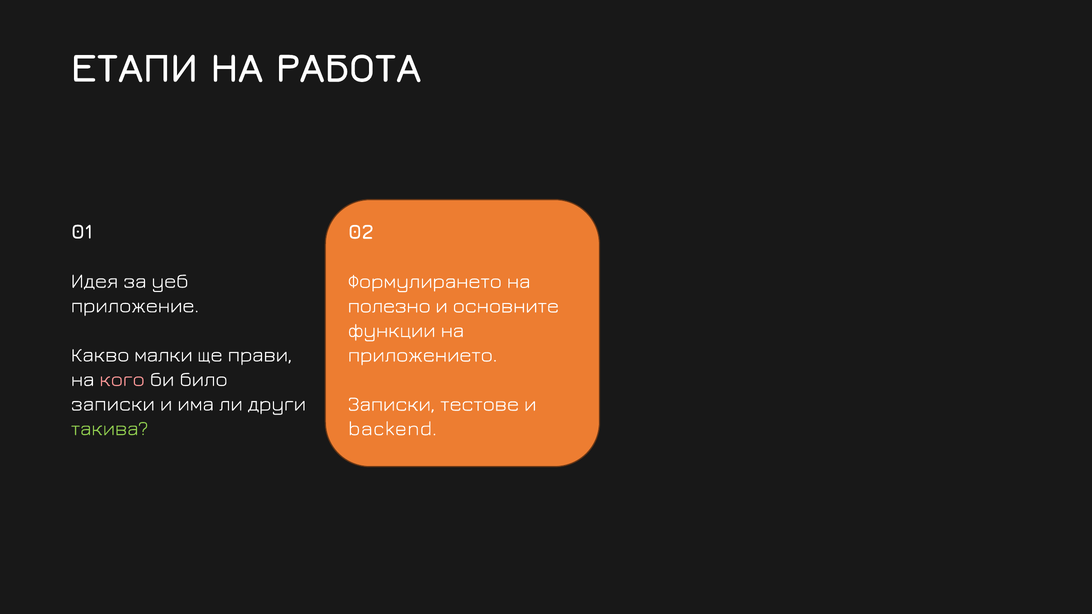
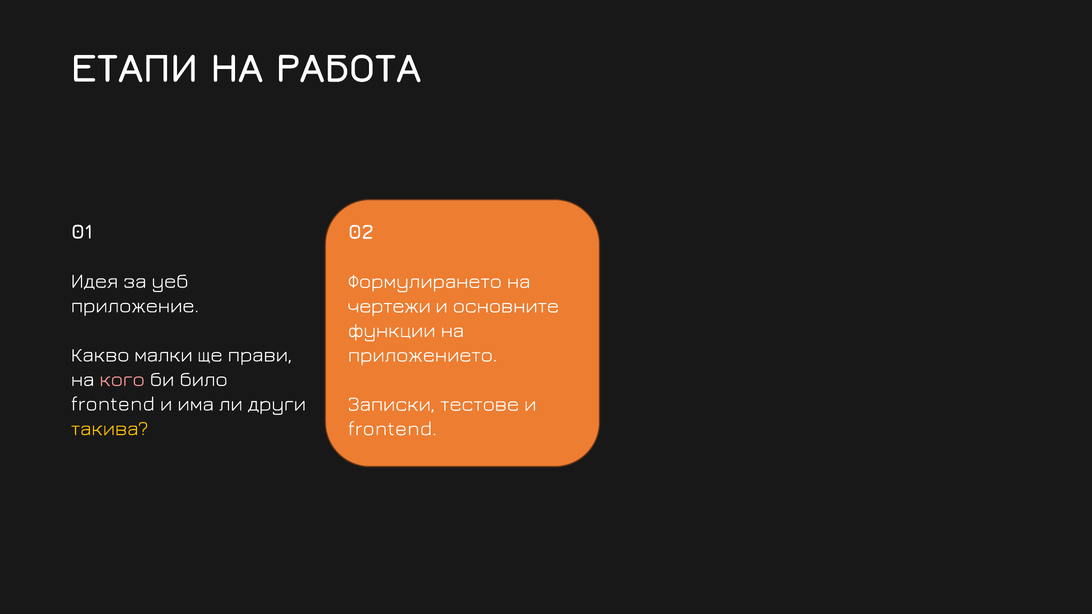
полезно: полезно -> чертежи (389, 306)
записки: записки -> frontend (113, 404)
такива colour: light green -> yellow (110, 429)
backend: backend -> frontend (392, 429)
